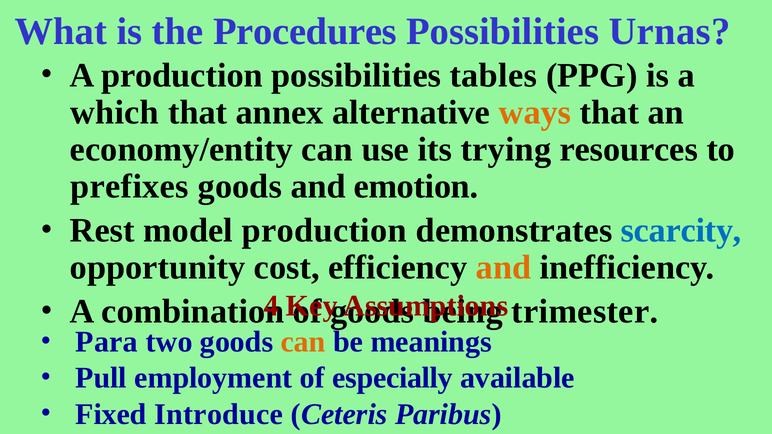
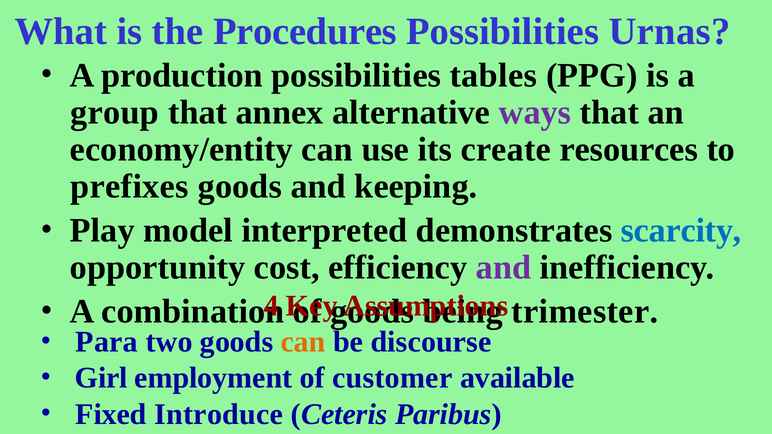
which: which -> group (115, 112)
ways colour: orange -> purple (535, 112)
trying: trying -> create (506, 149)
emotion: emotion -> keeping (416, 187)
Rest: Rest -> Play (102, 230)
model production: production -> interpreted (324, 230)
and colour: orange -> purple (504, 268)
meanings: meanings -> discourse (431, 342)
Pull: Pull -> Girl (101, 378)
especially: especially -> customer (392, 378)
